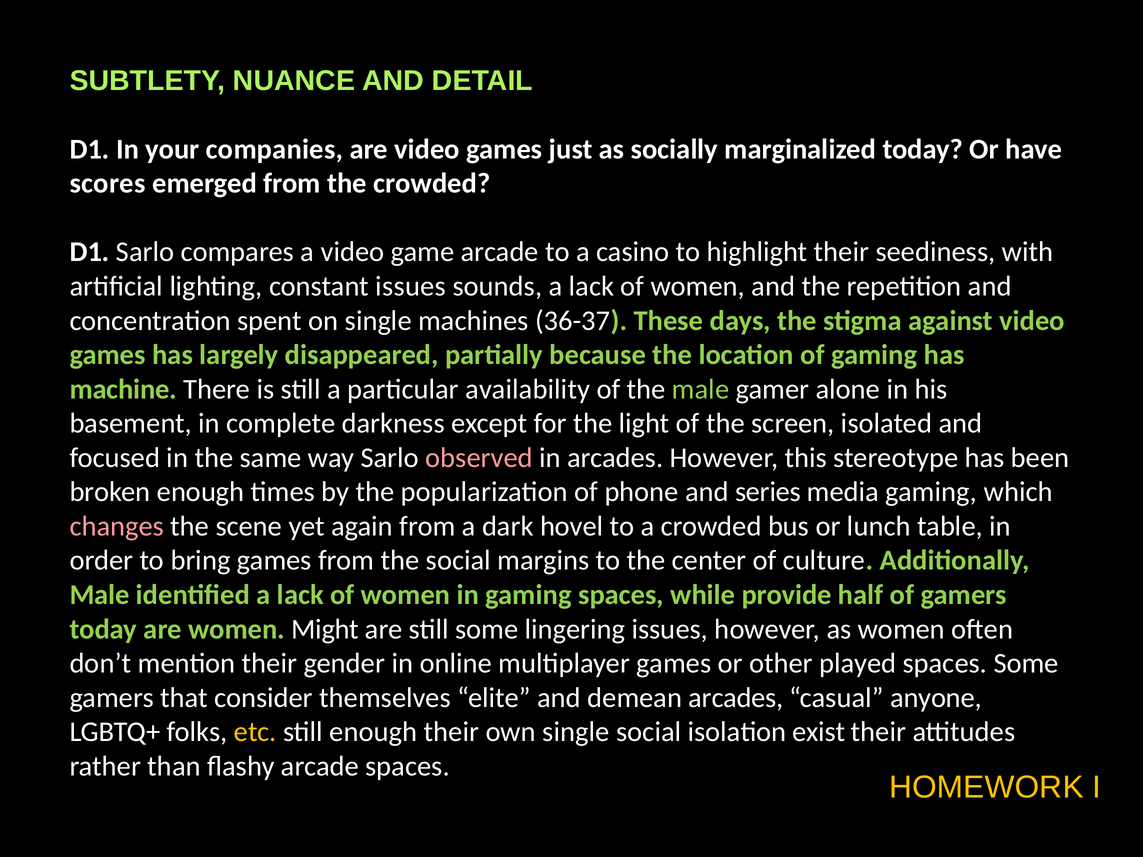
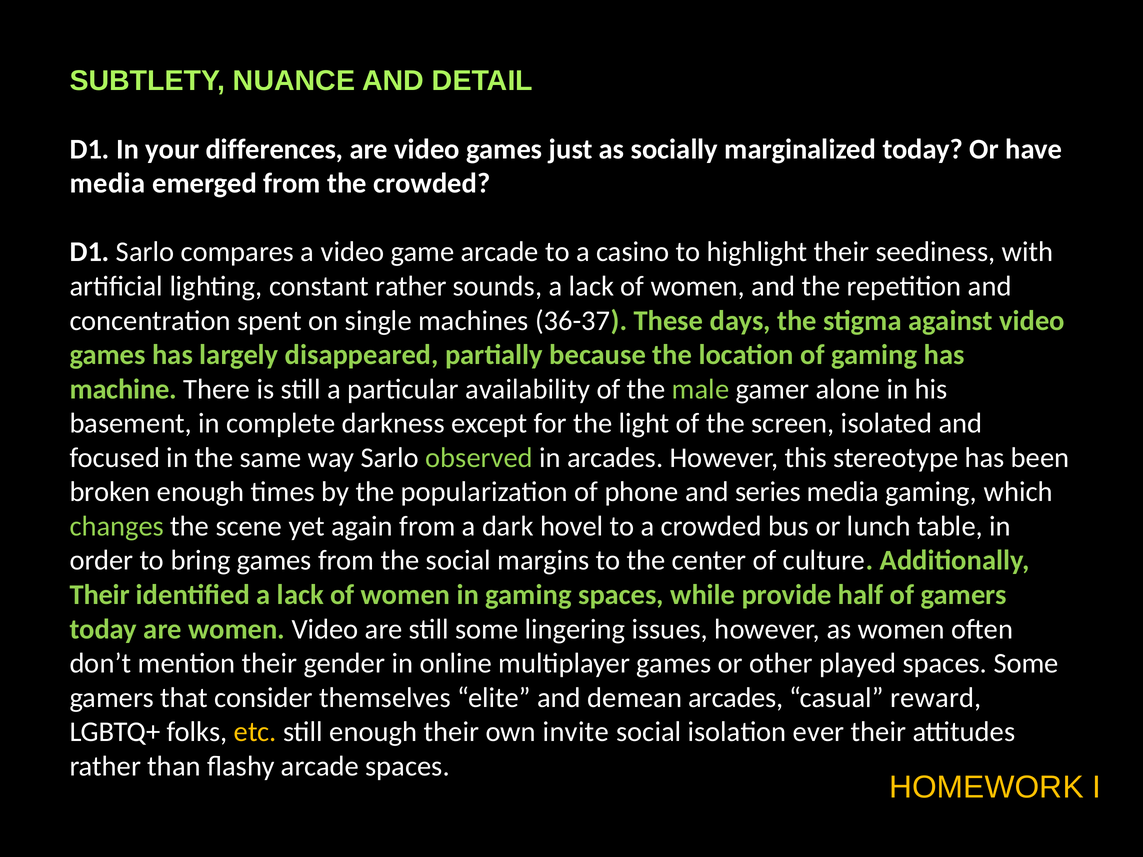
companies: companies -> differences (275, 149)
scores: scores -> media (108, 184)
constant issues: issues -> rather (411, 286)
observed colour: pink -> light green (479, 458)
changes colour: pink -> light green (117, 526)
Male: Male -> Their (100, 595)
women Might: Might -> Video (325, 629)
anyone: anyone -> reward (936, 698)
own single: single -> invite (576, 732)
exist: exist -> ever (819, 732)
